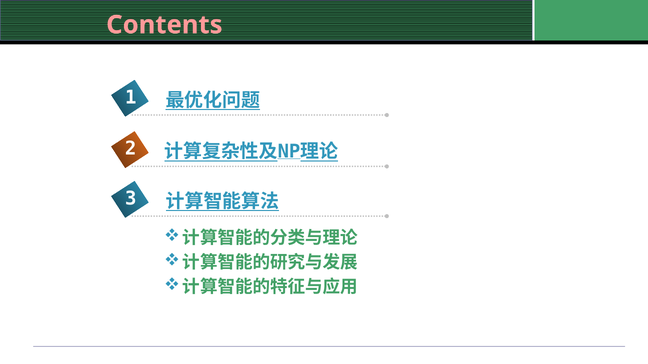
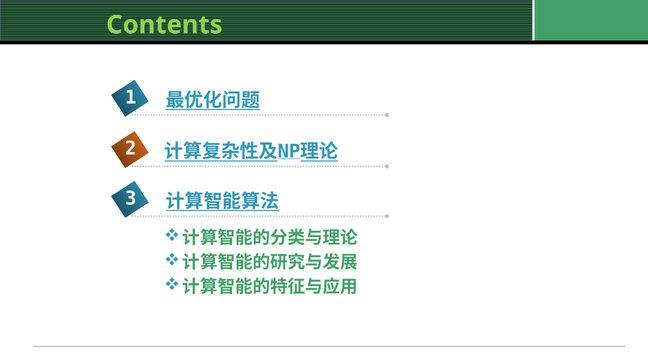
Contents colour: pink -> light green (164, 25)
